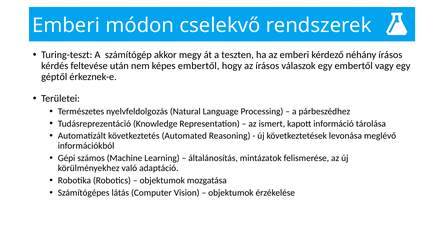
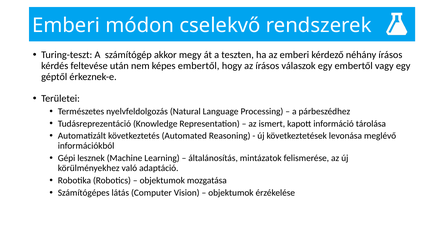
számos: számos -> lesznek (91, 159)
